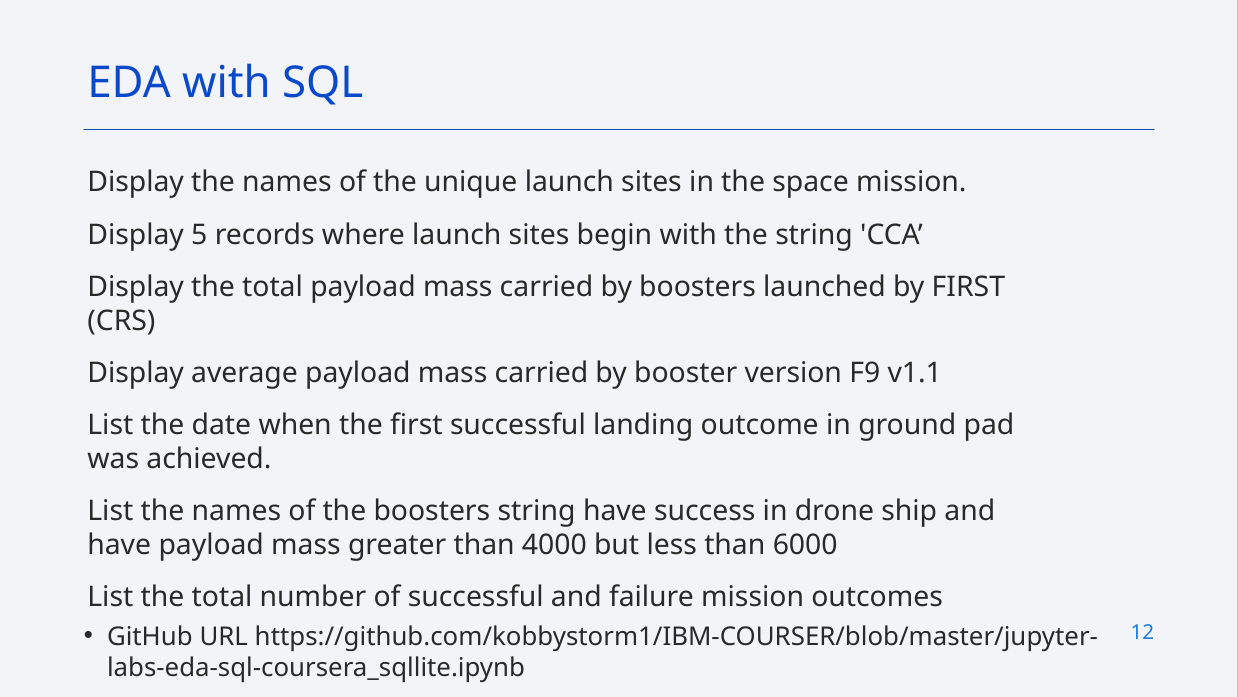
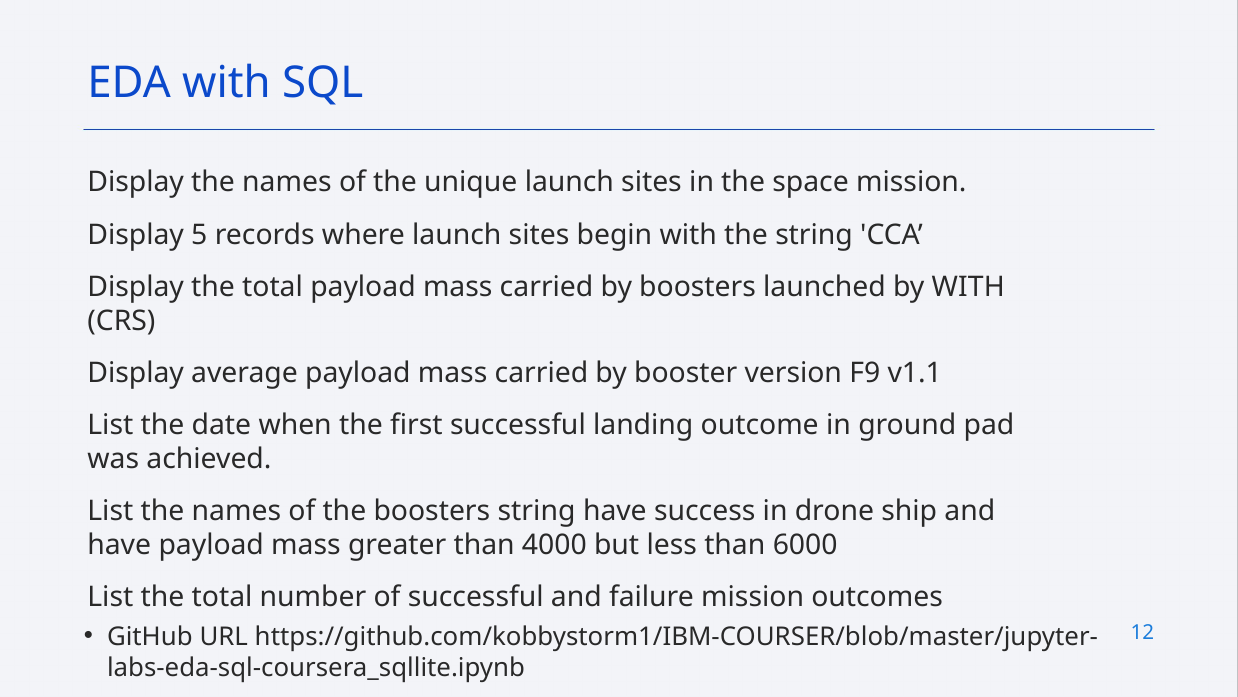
by FIRST: FIRST -> WITH (968, 287)
